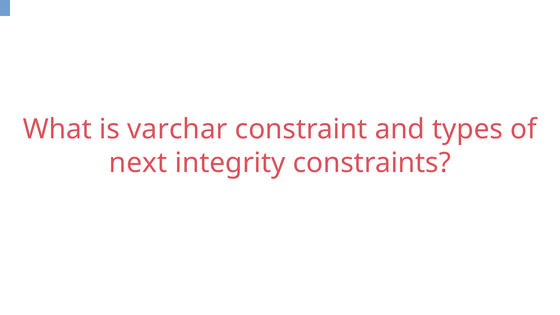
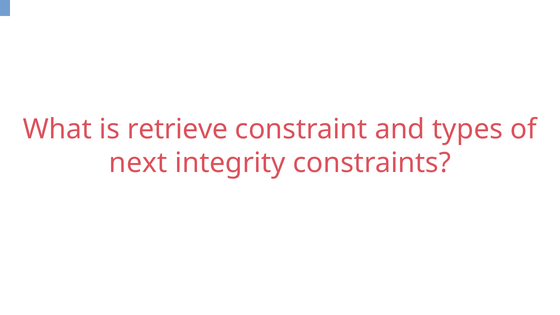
varchar: varchar -> retrieve (177, 129)
